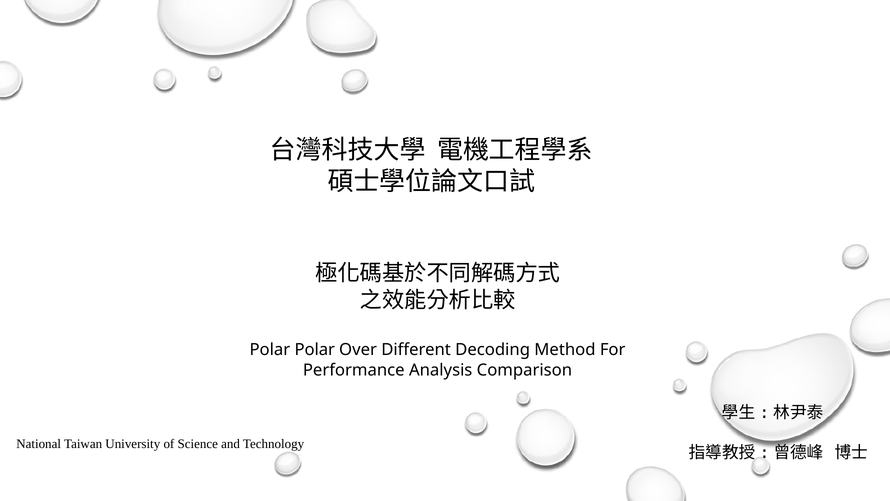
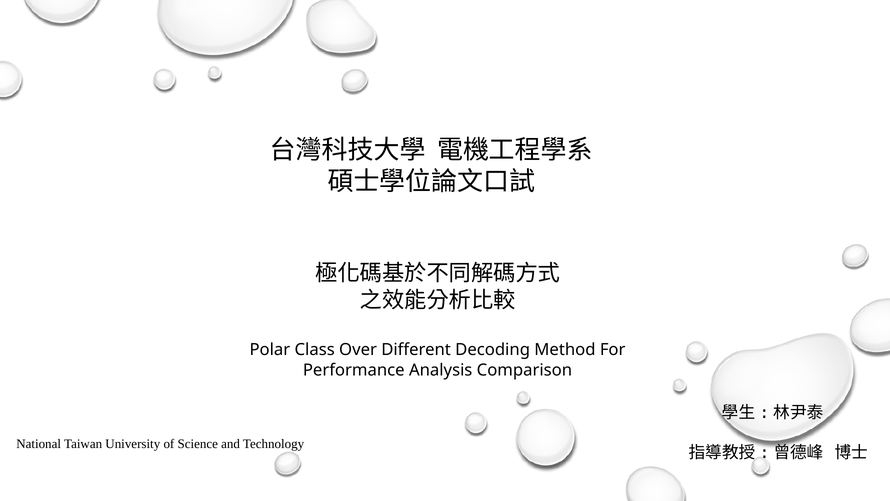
Polar Polar: Polar -> Class (315, 350)
